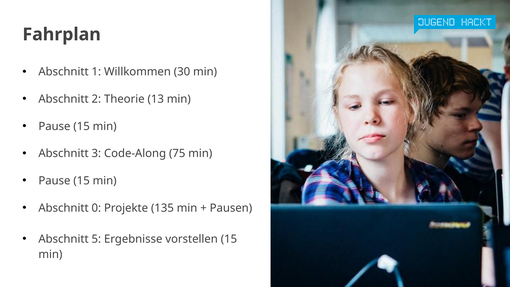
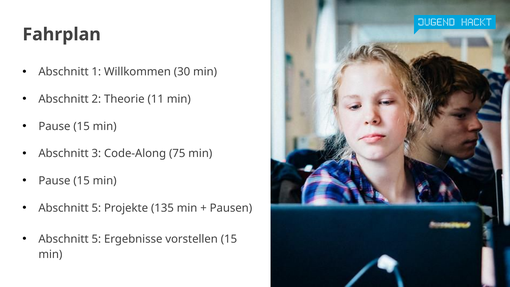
13: 13 -> 11 (156, 99)
0: 0 -> 5 (96, 208)
